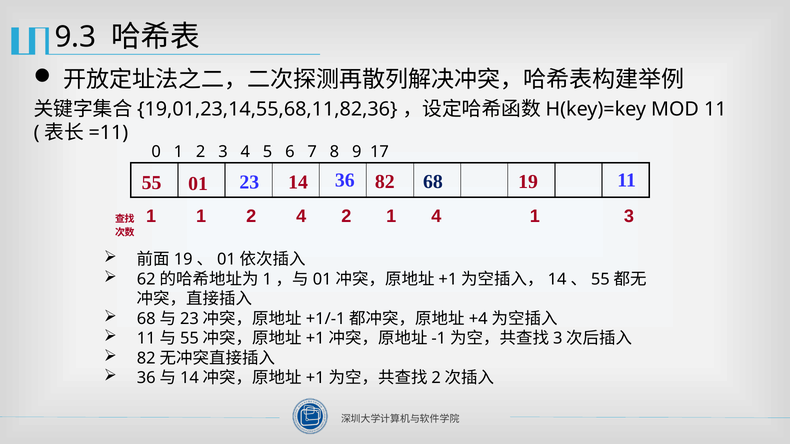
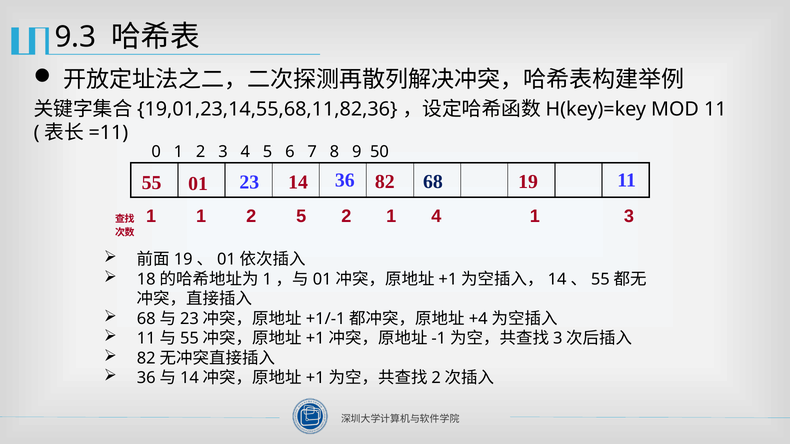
17: 17 -> 50 (379, 152)
2 4: 4 -> 5 (301, 216)
62: 62 -> 18 (146, 279)
